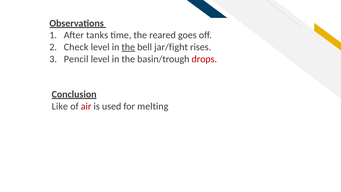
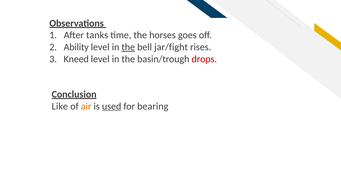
reared: reared -> horses (163, 35)
Check: Check -> Ability (76, 47)
Pencil: Pencil -> Kneed (76, 59)
air colour: red -> orange (86, 106)
used underline: none -> present (112, 106)
melting: melting -> bearing (153, 106)
